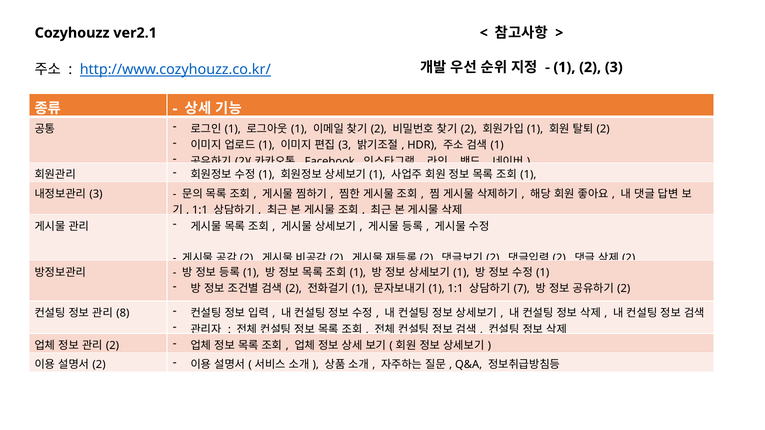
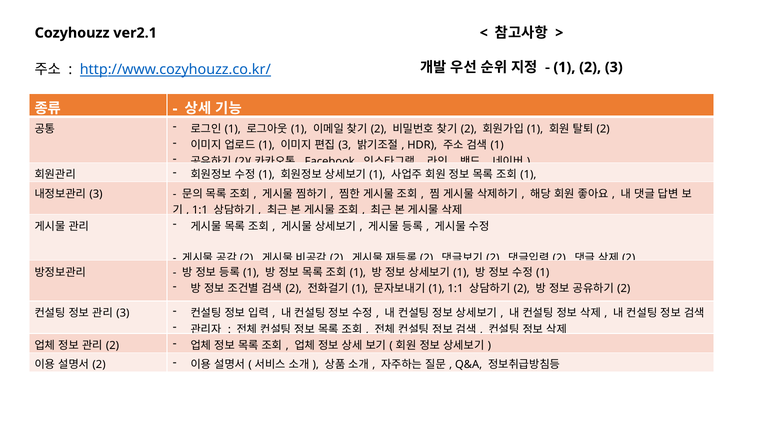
7: 7 -> 2 (522, 289)
8: 8 -> 3 (123, 313)
